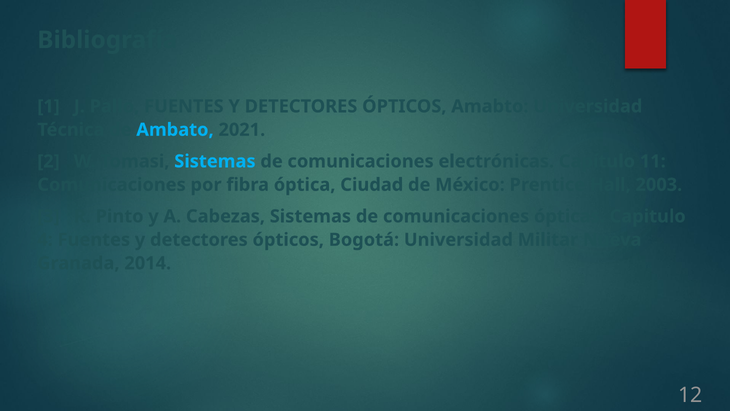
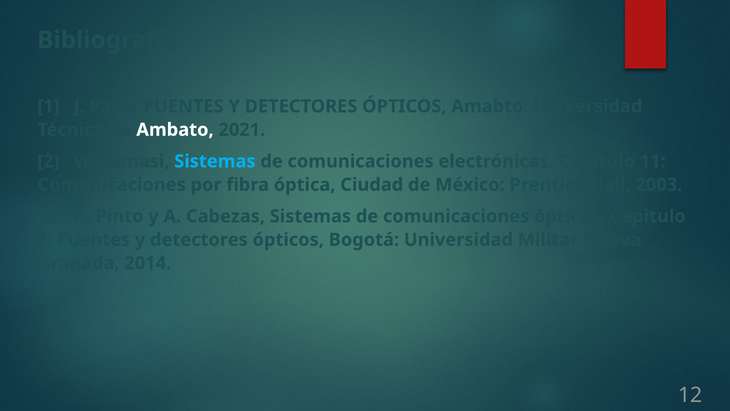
Ambato colour: light blue -> white (175, 130)
